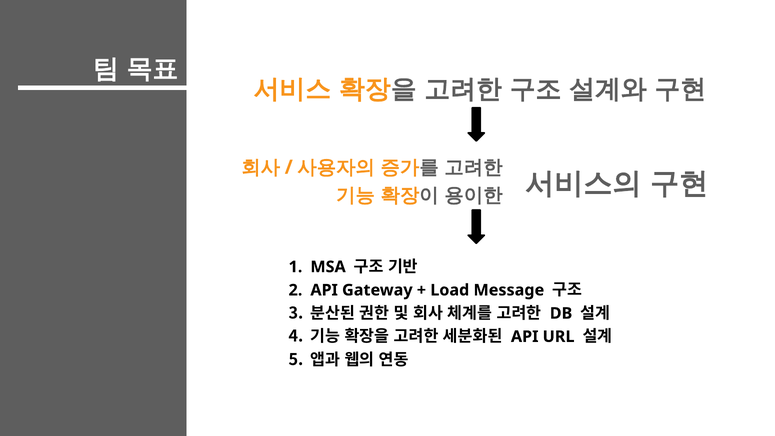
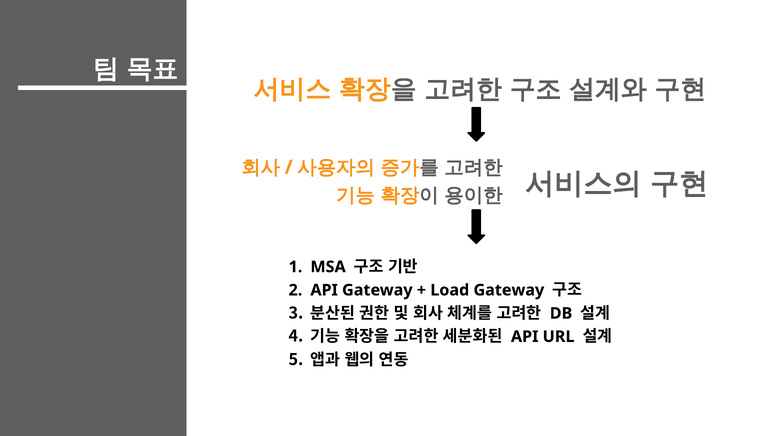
Load Message: Message -> Gateway (509, 290)
